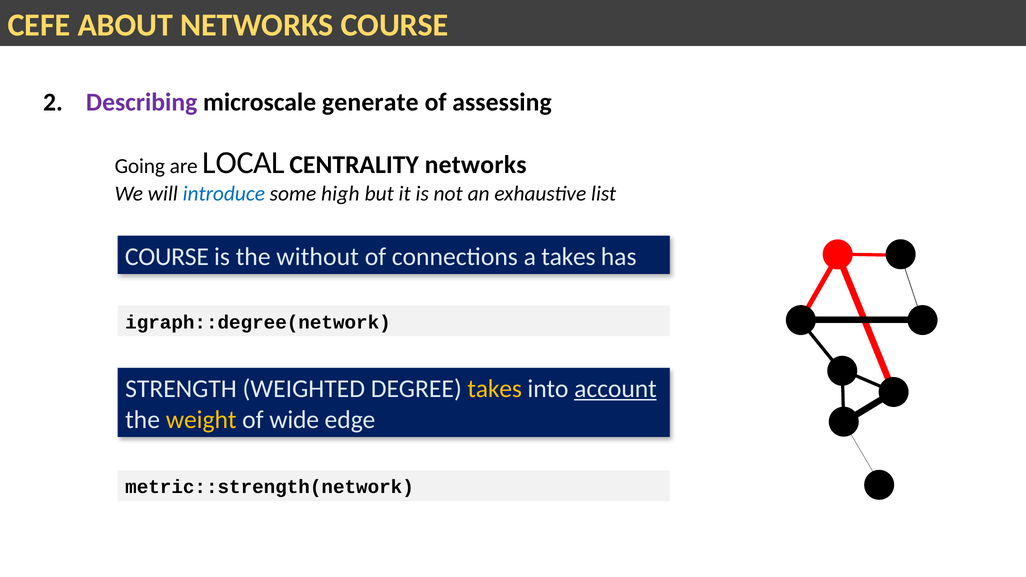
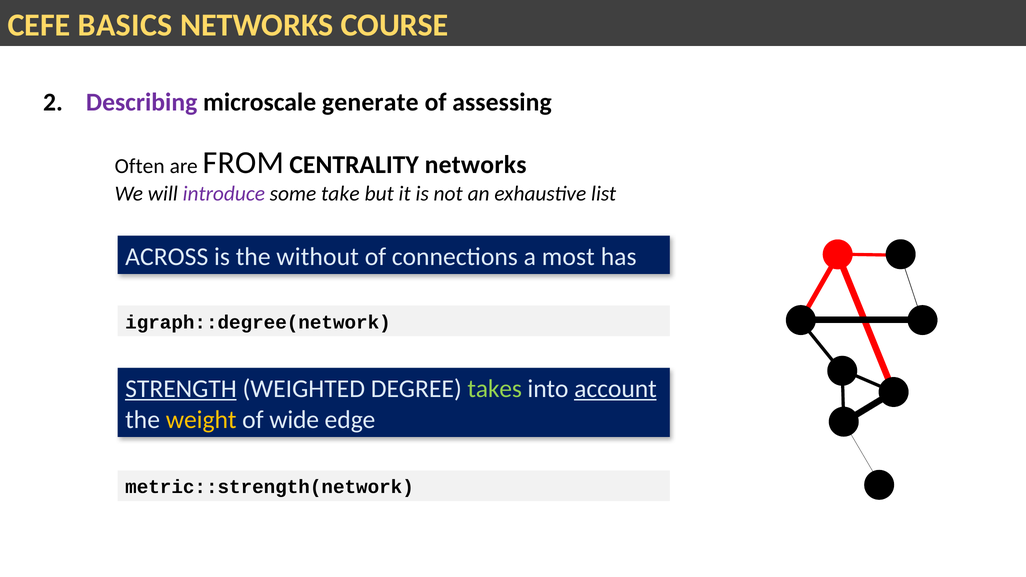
ABOUT: ABOUT -> BASICS (125, 25)
Going: Going -> Often (140, 166)
LOCAL: LOCAL -> FROM (243, 163)
introduce colour: blue -> purple (224, 194)
high: high -> take (340, 194)
COURSE: COURSE -> ACROSS (167, 257)
a takes: takes -> most (568, 257)
STRENGTH underline: none -> present (181, 389)
takes colour: yellow -> light green (495, 389)
